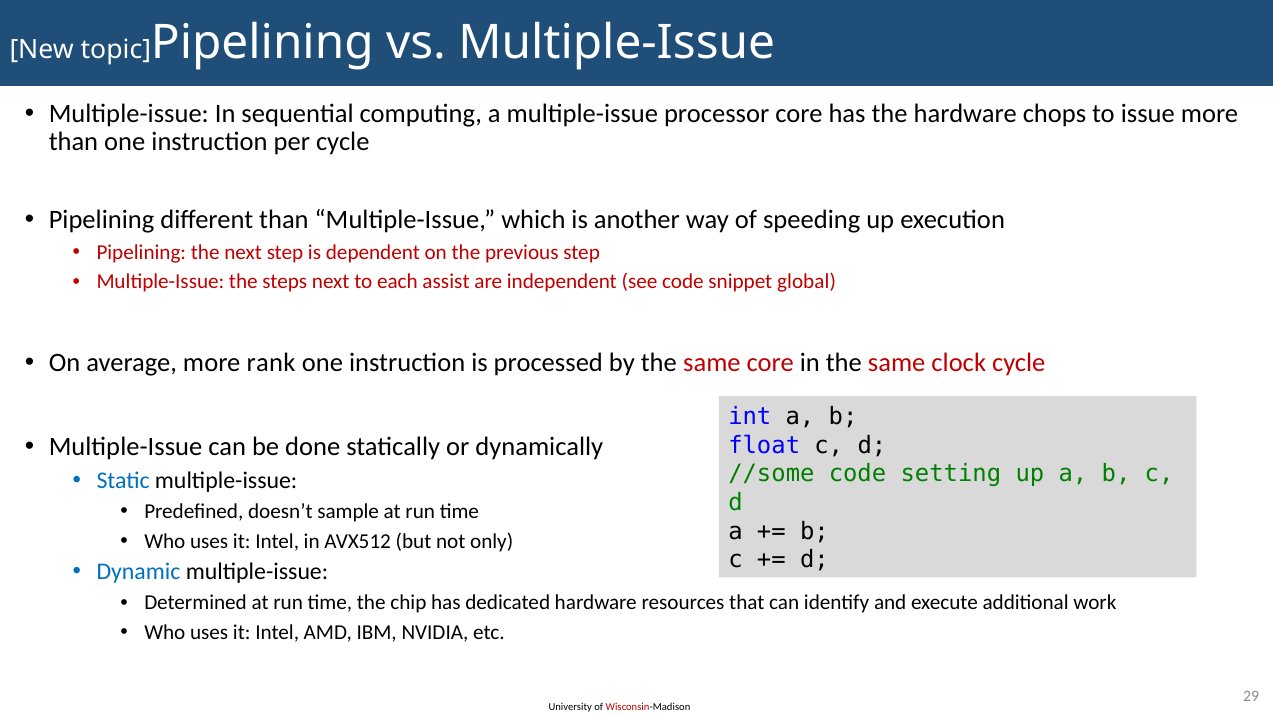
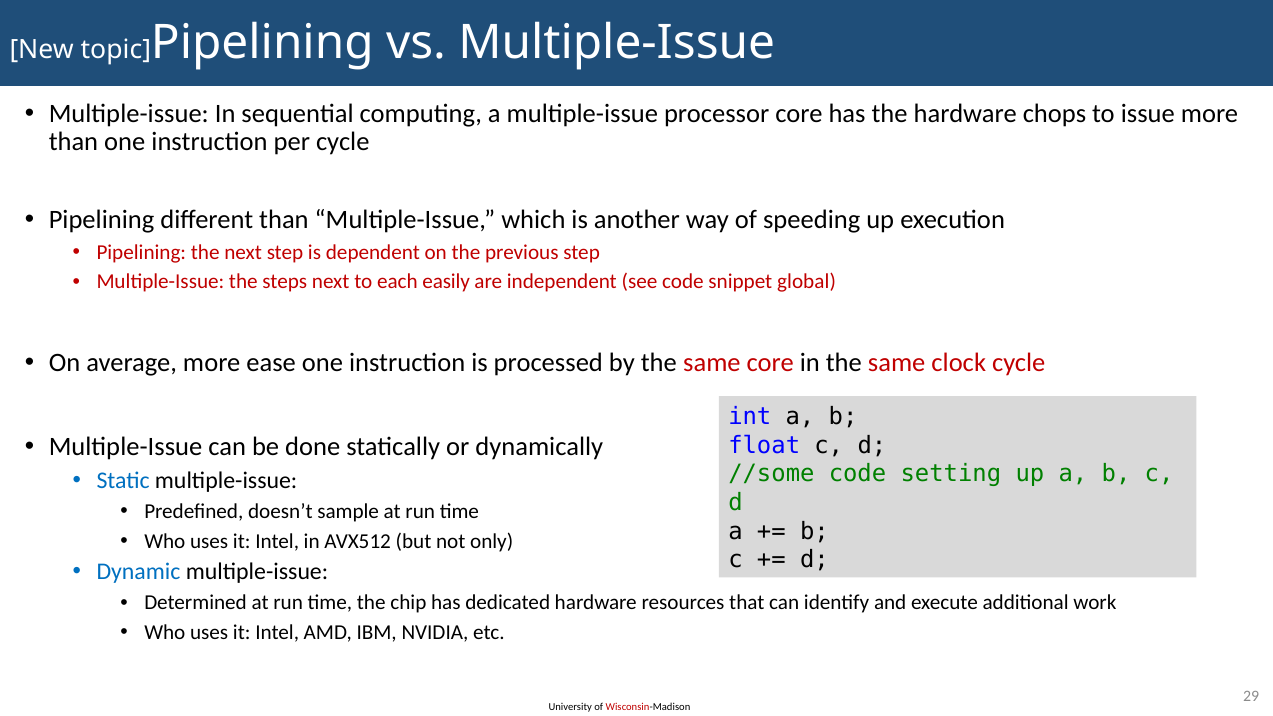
assist: assist -> easily (446, 282)
rank: rank -> ease (271, 363)
